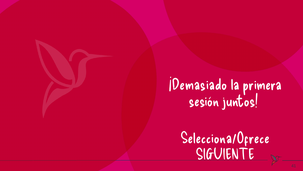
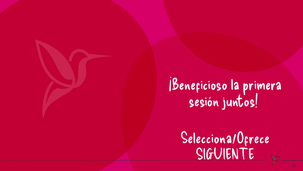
¡Demasiado: ¡Demasiado -> ¡Beneficioso (198, 85)
